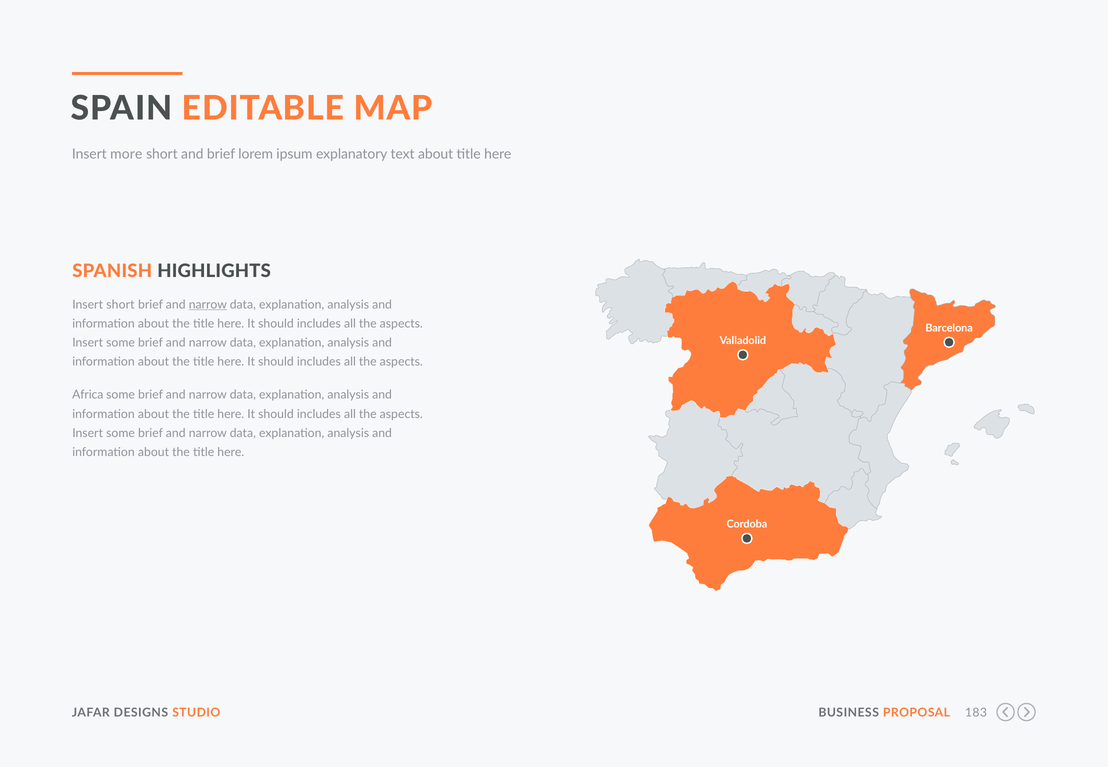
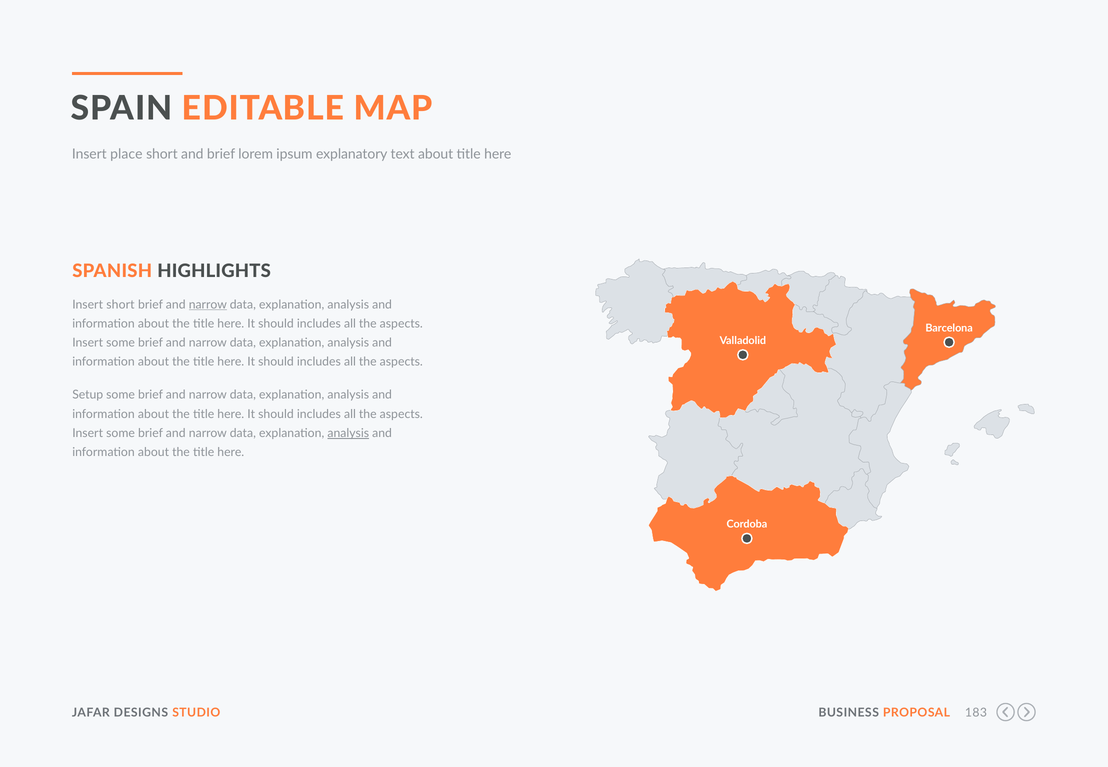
more: more -> place (126, 154)
Africa: Africa -> Setup (88, 395)
analysis underline: none -> present (348, 433)
